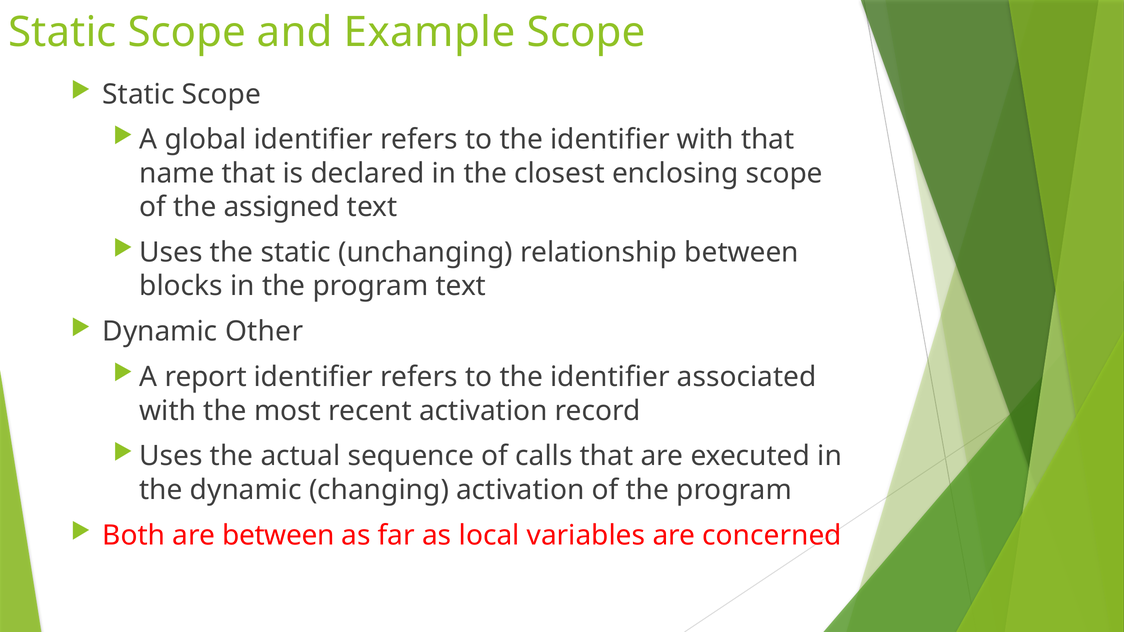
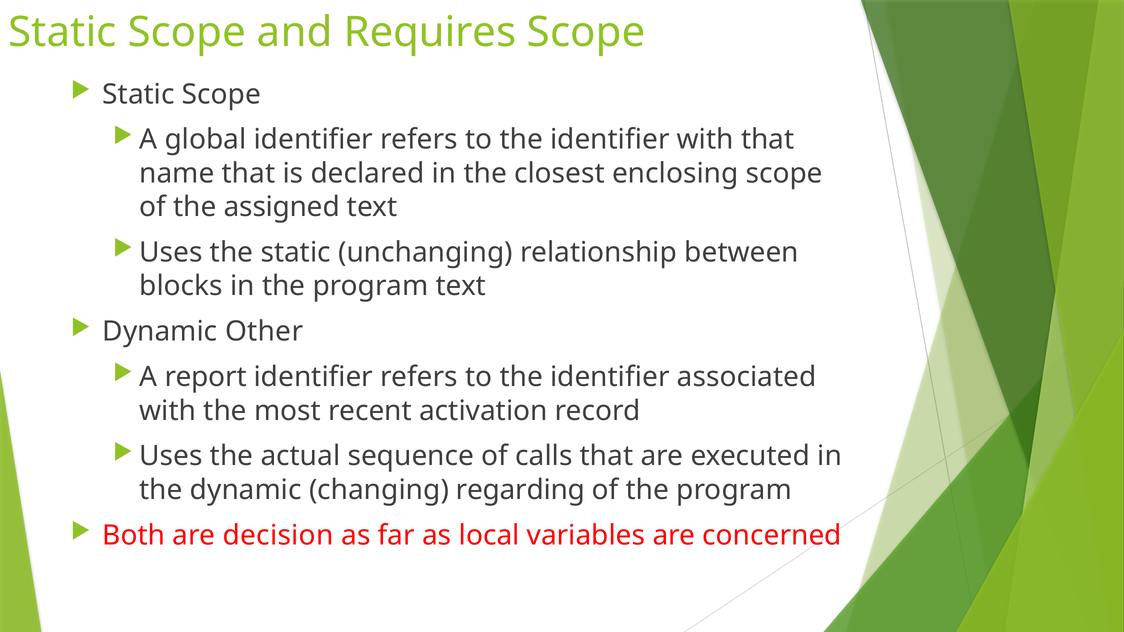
Example: Example -> Requires (430, 32)
changing activation: activation -> regarding (520, 490)
are between: between -> decision (278, 535)
